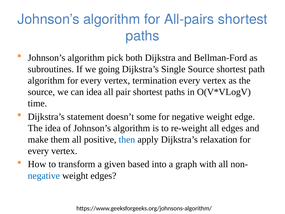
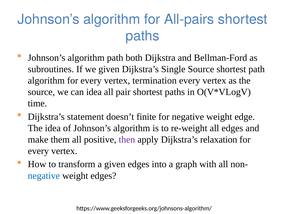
algorithm pick: pick -> path (115, 58)
we going: going -> given (109, 69)
some: some -> finite (146, 117)
then colour: blue -> purple (127, 139)
given based: based -> edges (139, 164)
